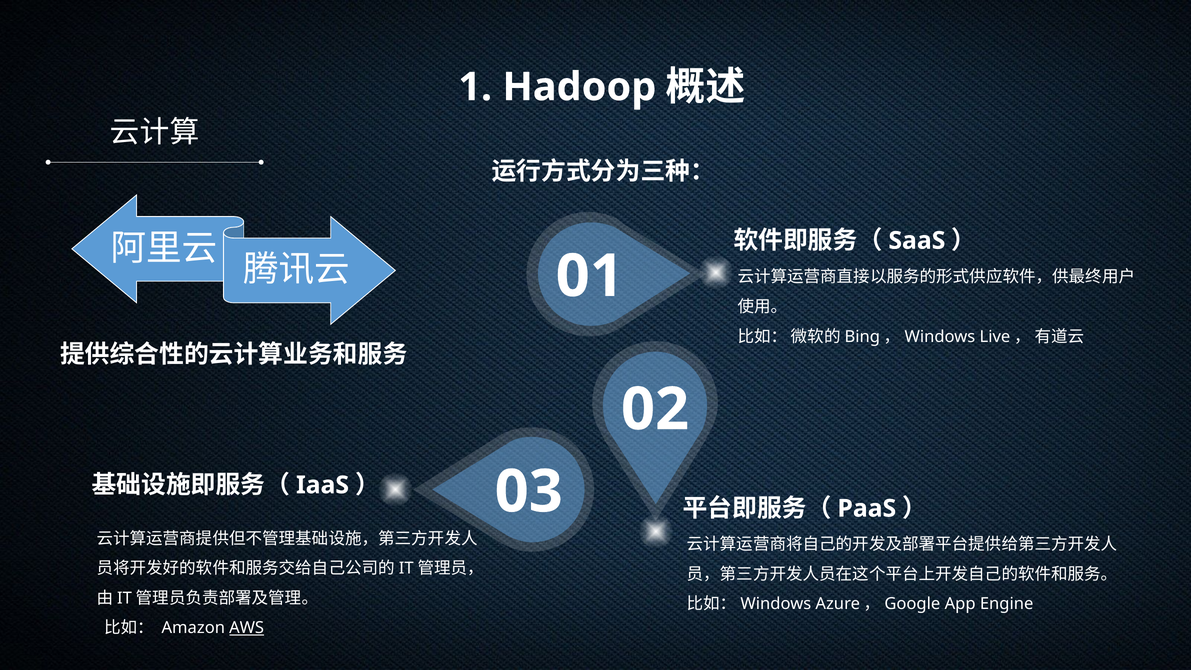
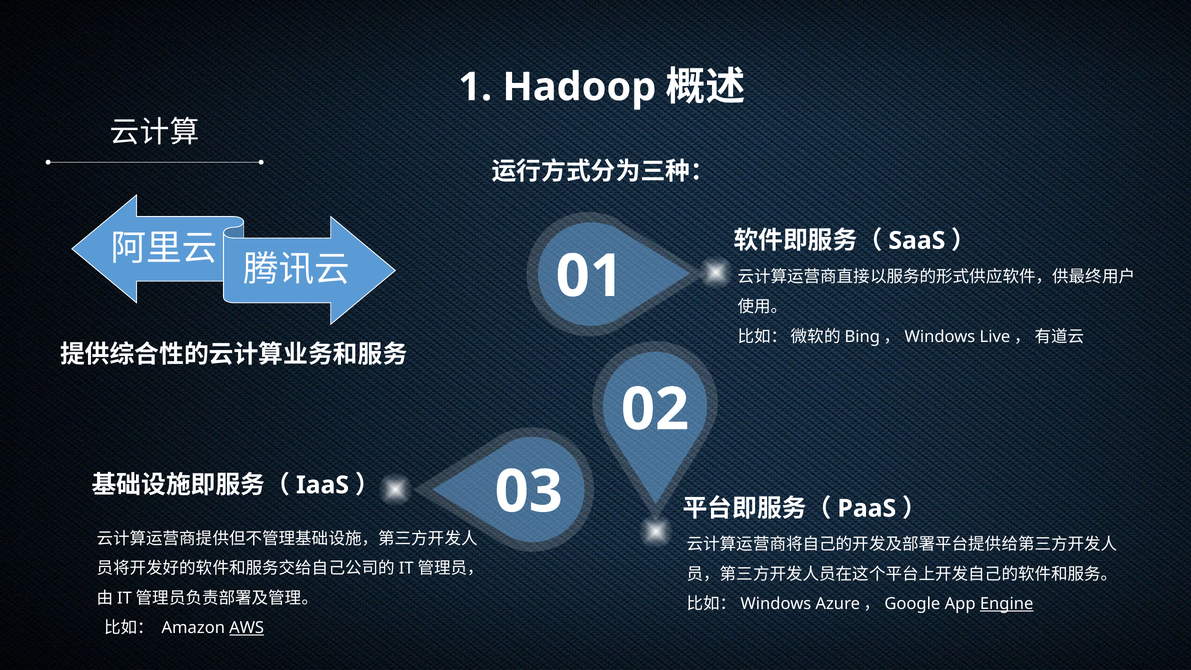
Engine underline: none -> present (1007, 604)
